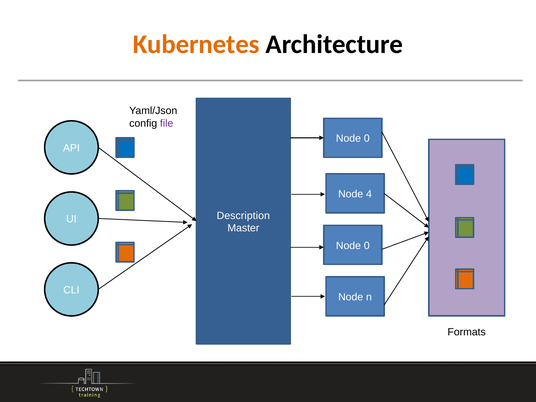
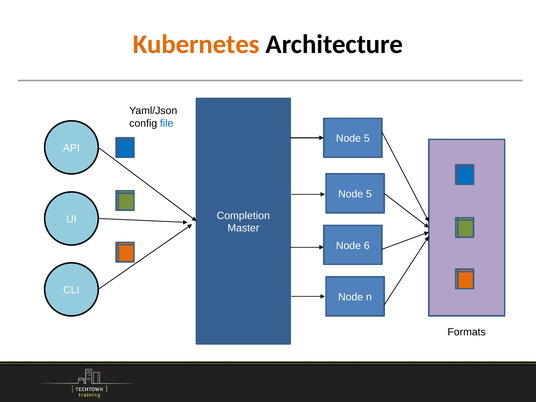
file colour: purple -> blue (167, 123)
0: 0 -> 5 (367, 139)
4: 4 -> 5 (369, 194)
Description: Description -> Completion (243, 216)
0: 0 -> 6 (367, 246)
